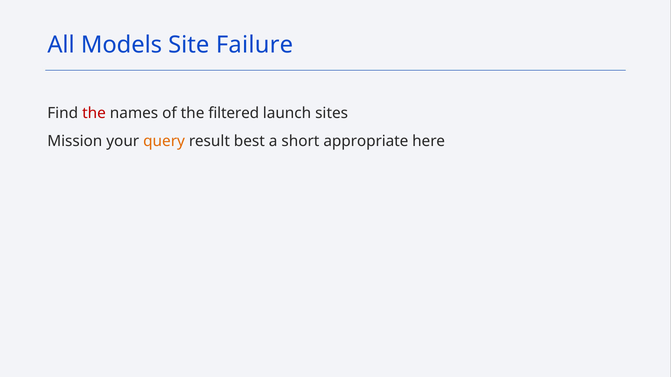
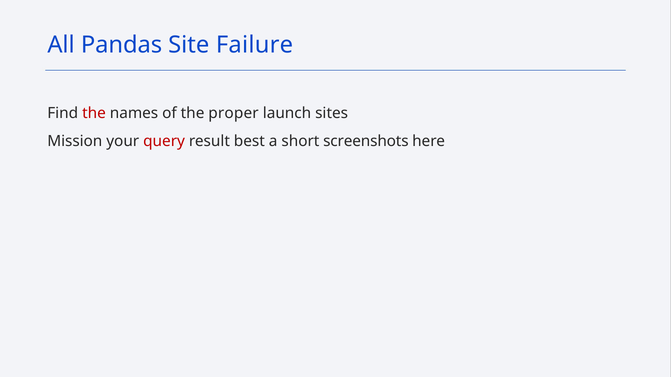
Models: Models -> Pandas (122, 45)
filtered: filtered -> proper (234, 113)
query colour: orange -> red (164, 141)
appropriate: appropriate -> screenshots (366, 141)
